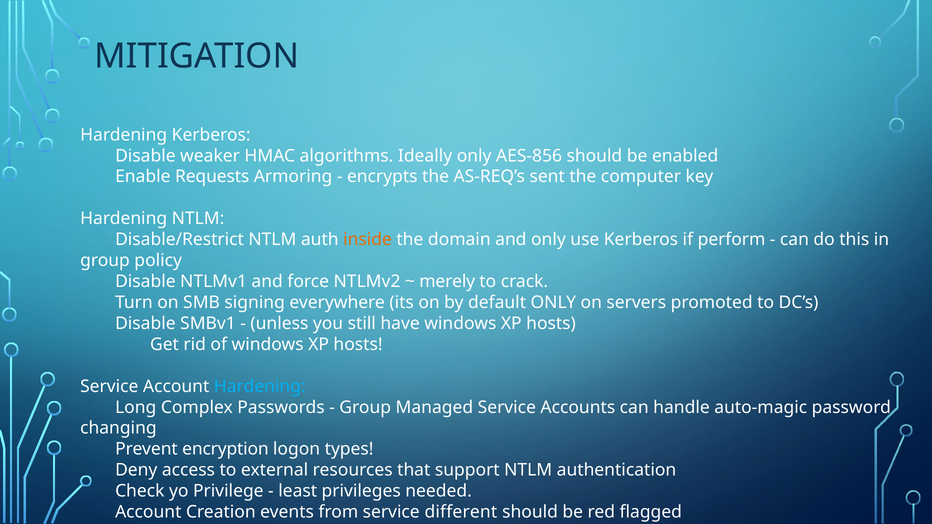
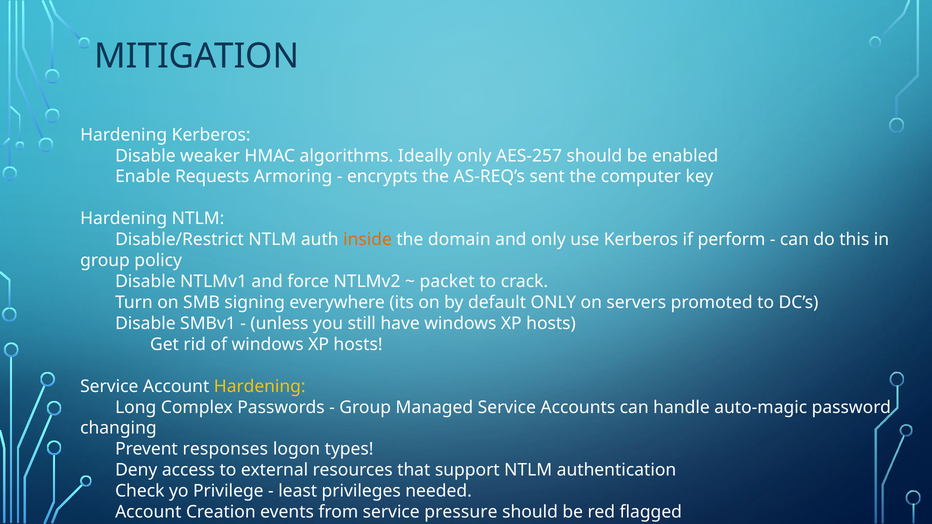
AES-856: AES-856 -> AES-257 (529, 156)
merely: merely -> packet (447, 282)
Hardening colour: light blue -> yellow (260, 386)
encryption: encryption -> responses (225, 449)
different: different -> pressure (461, 512)
